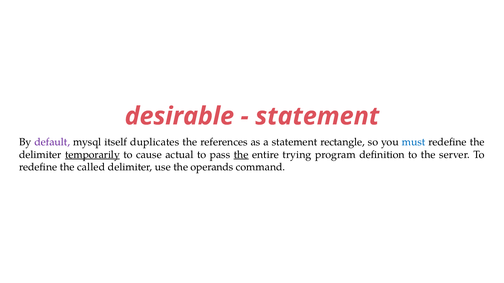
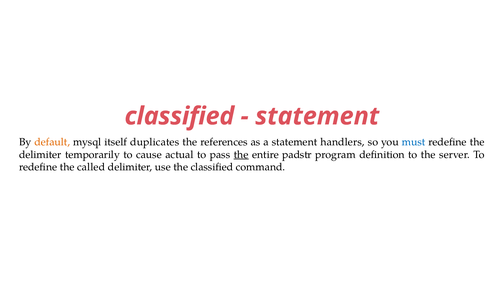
desirable: desirable -> classified (179, 116)
default colour: purple -> orange (52, 142)
rectangle: rectangle -> handlers (343, 142)
temporarily underline: present -> none (92, 155)
trying: trying -> padstr (297, 155)
the operands: operands -> classified (212, 167)
